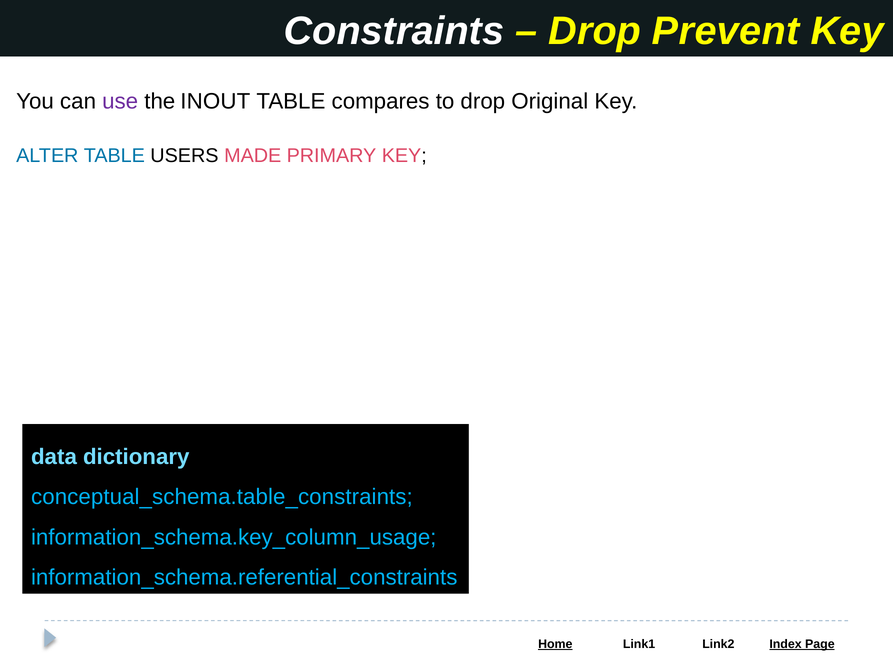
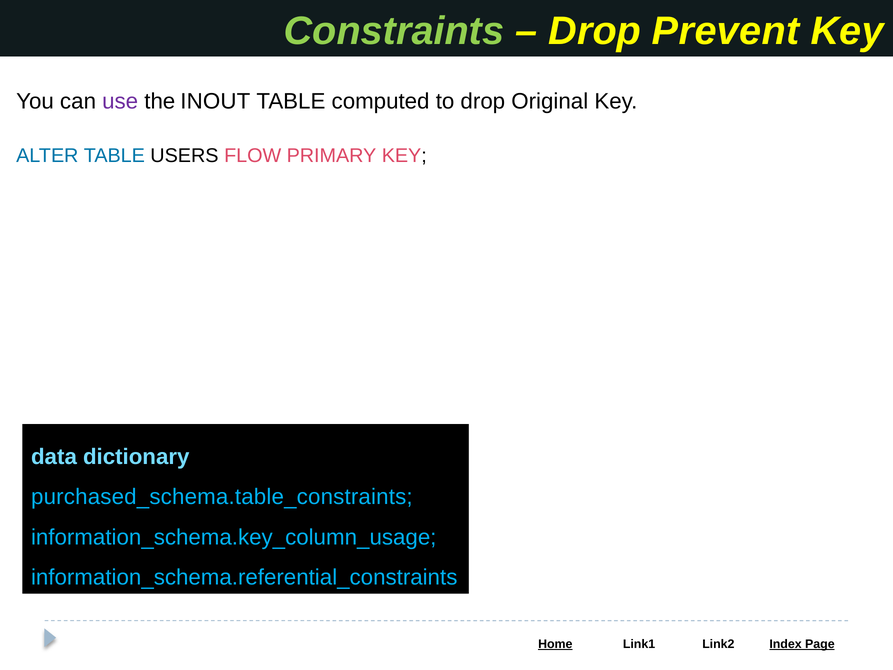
Constraints colour: white -> light green (394, 31)
compares: compares -> computed (381, 101)
MADE: MADE -> FLOW (253, 156)
conceptual_schema.table_constraints: conceptual_schema.table_constraints -> purchased_schema.table_constraints (222, 497)
